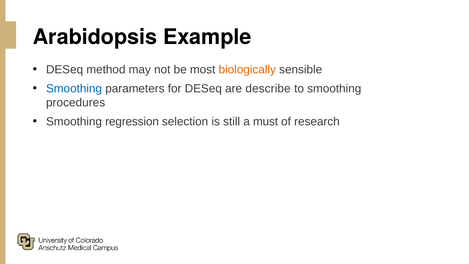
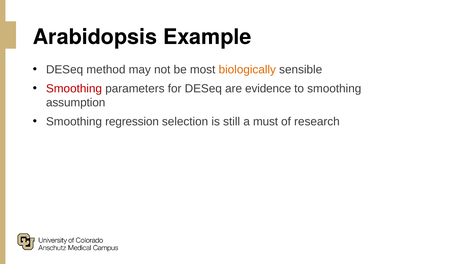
Smoothing colour: blue -> red (74, 89)
describe: describe -> evidence (268, 89)
procedures: procedures -> assumption (76, 103)
